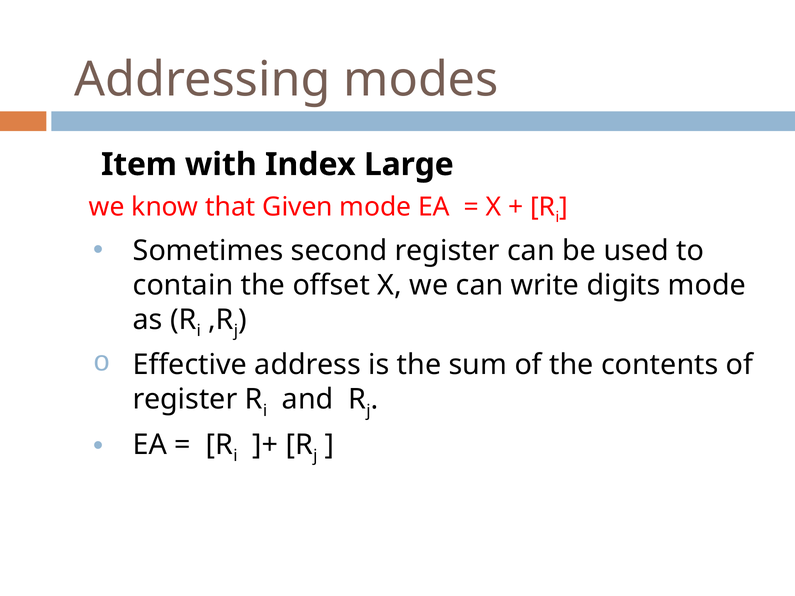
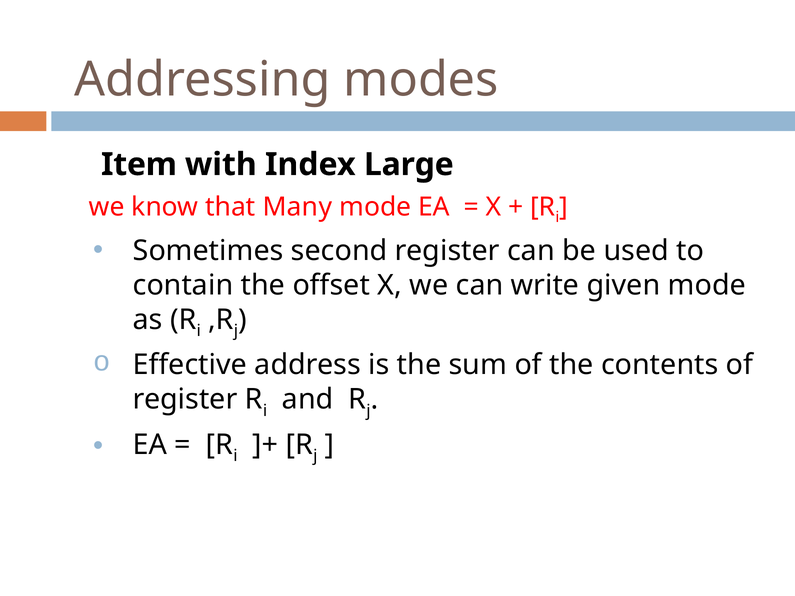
Given: Given -> Many (297, 207)
digits: digits -> given (623, 285)
